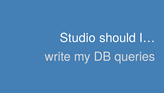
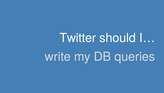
Studio: Studio -> Twitter (78, 38)
